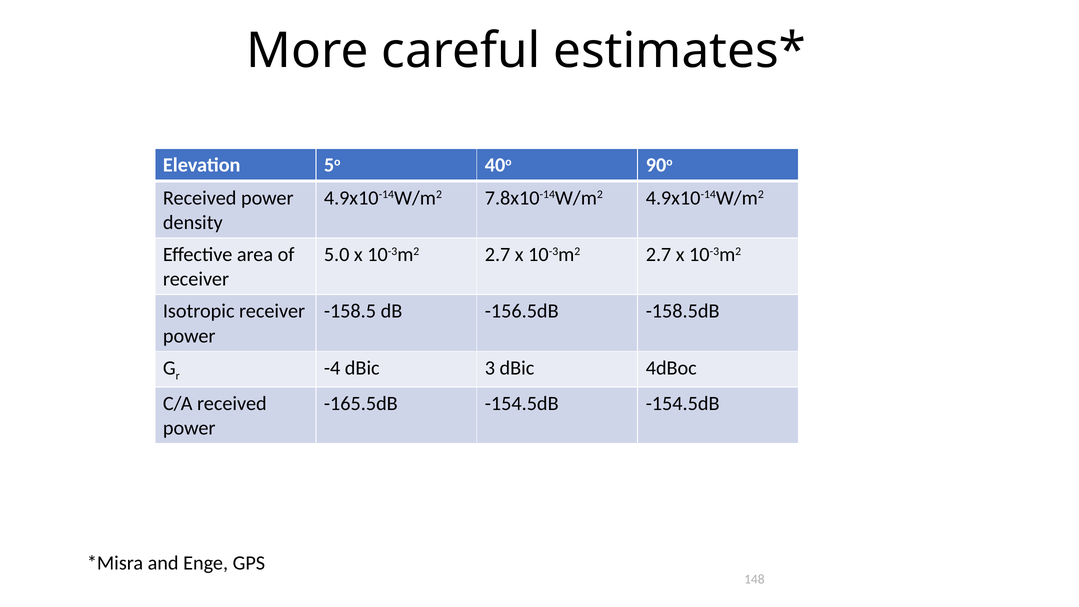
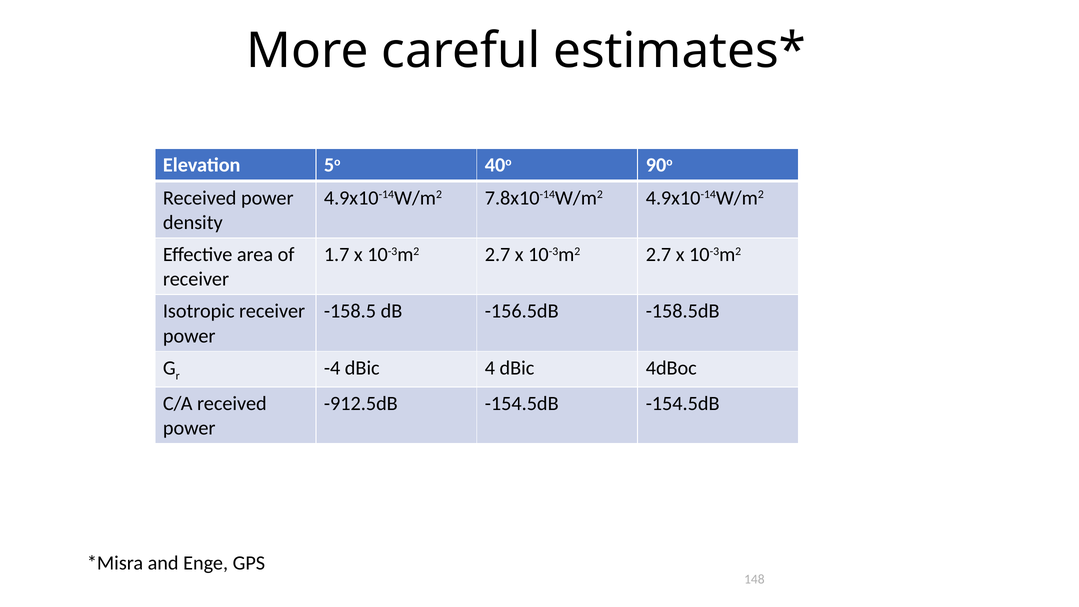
5.0: 5.0 -> 1.7 (337, 254)
3: 3 -> 4 (490, 368)
-165.5dB: -165.5dB -> -912.5dB (361, 404)
